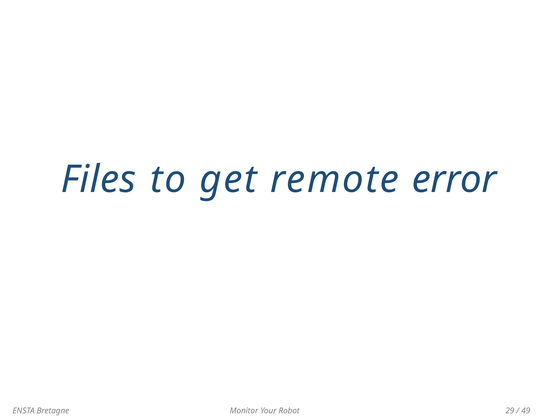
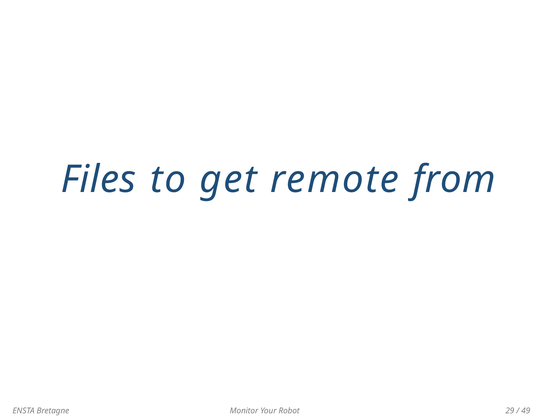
error: error -> from (454, 179)
